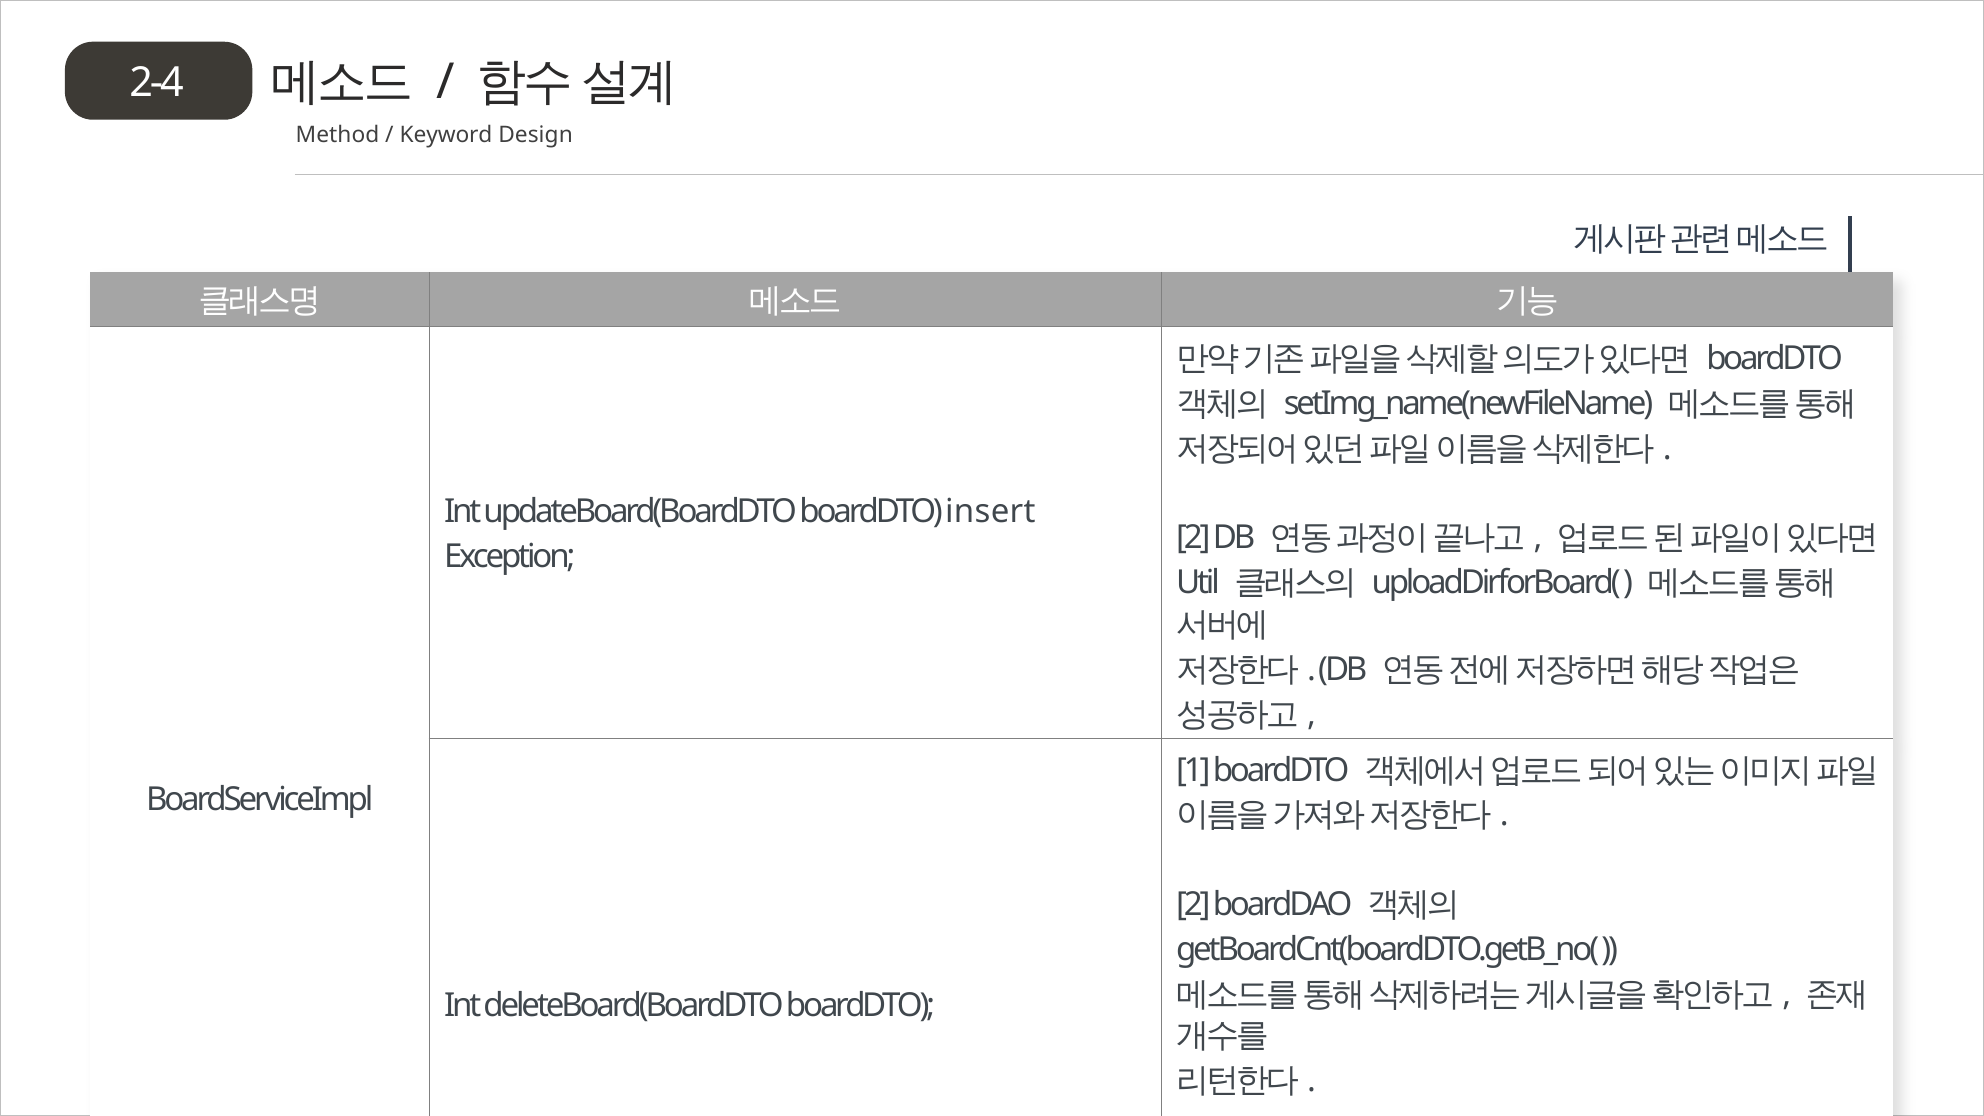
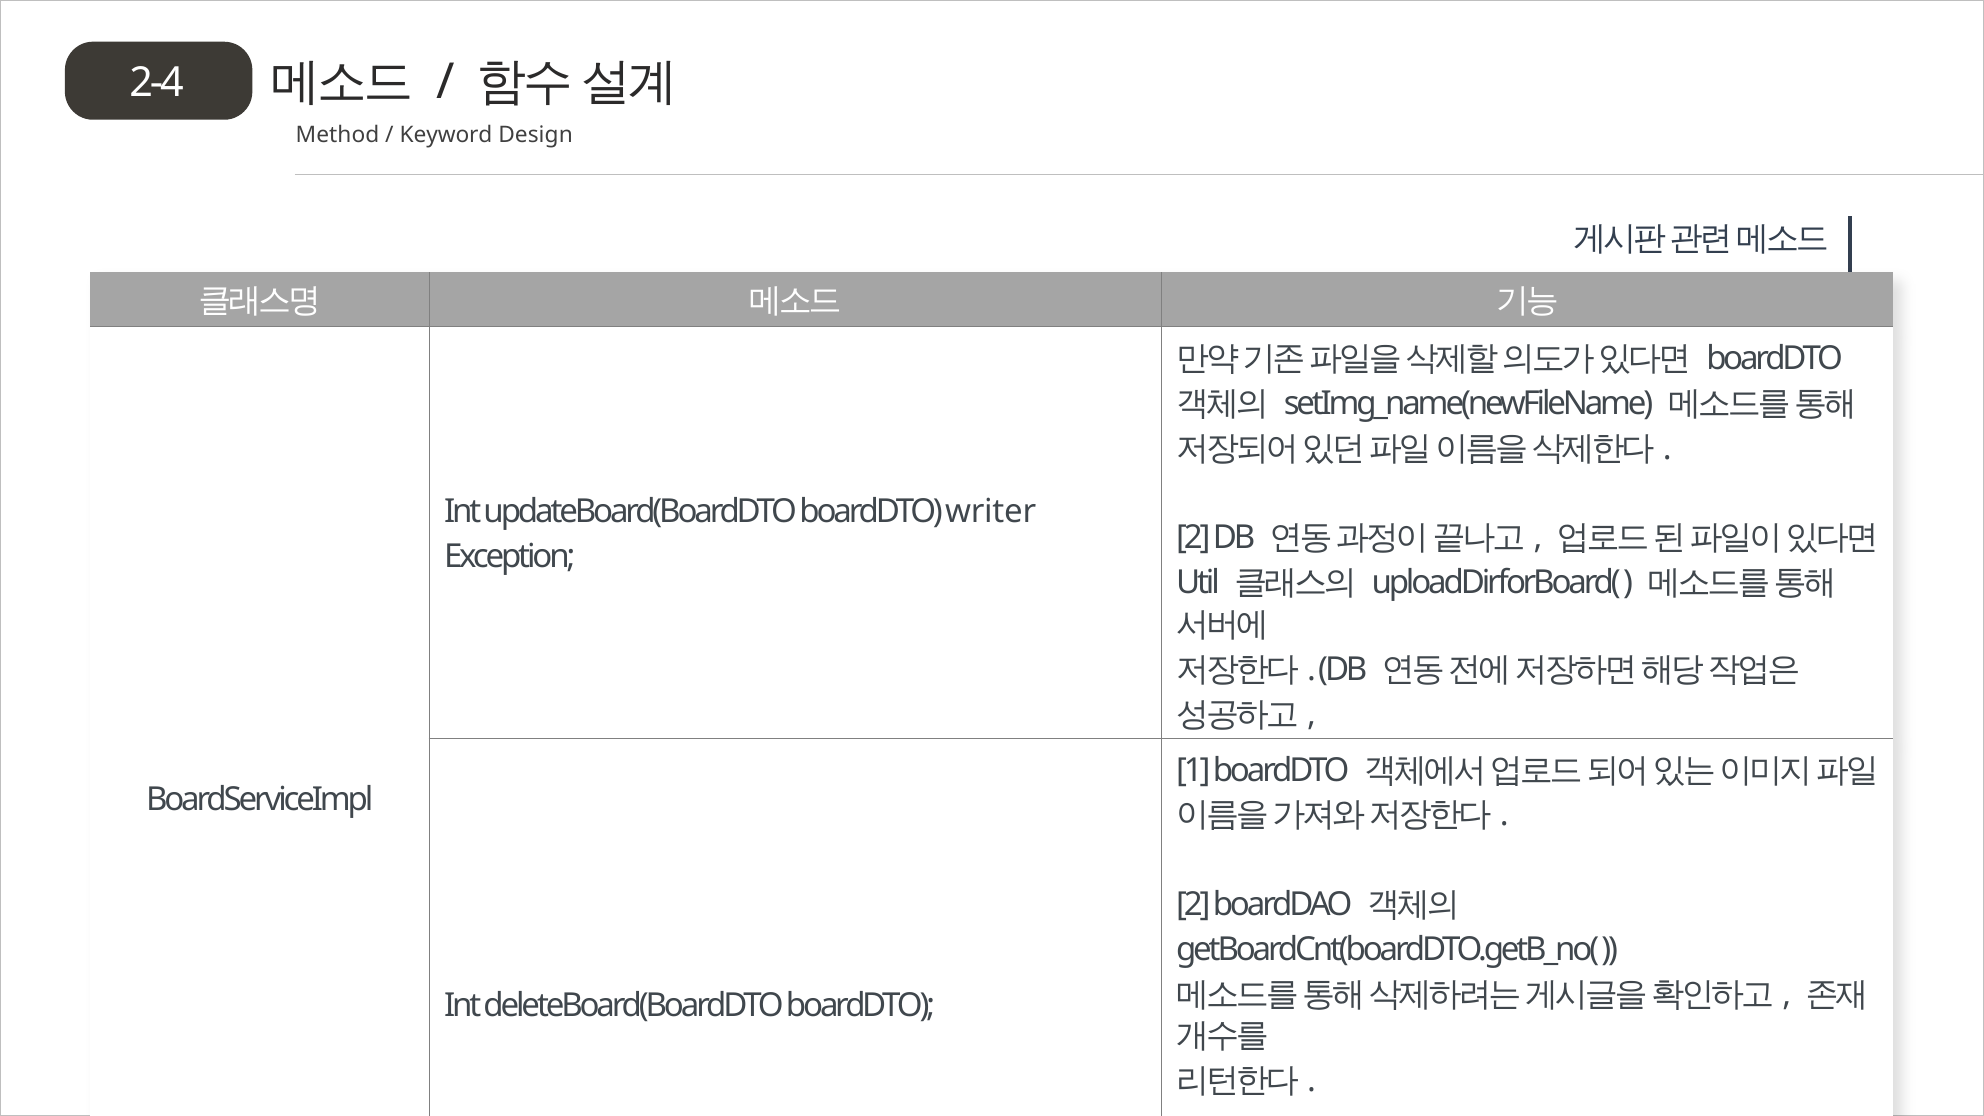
insert: insert -> writer (991, 512)
